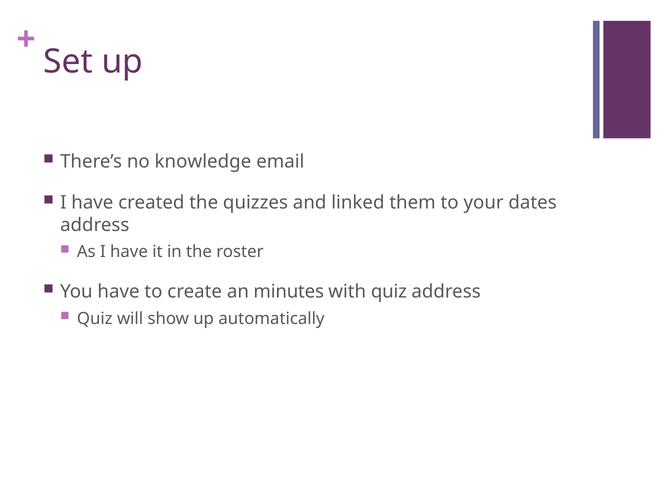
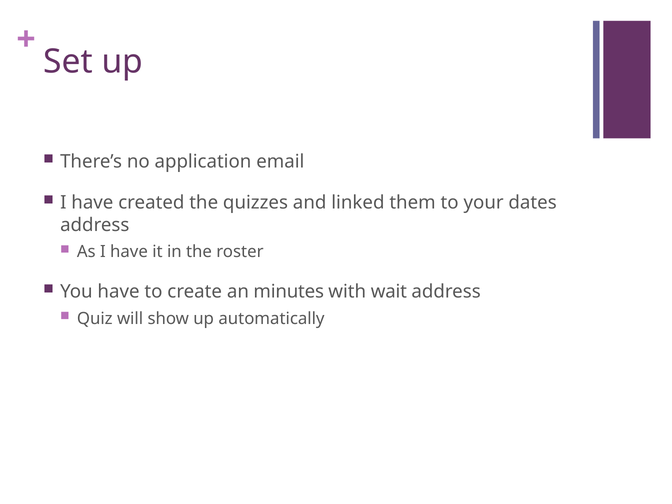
knowledge: knowledge -> application (203, 161)
with quiz: quiz -> wait (389, 292)
